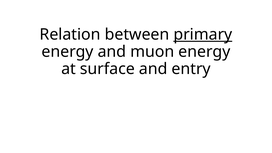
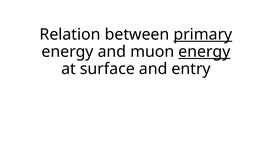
energy underline: none -> present (204, 52)
